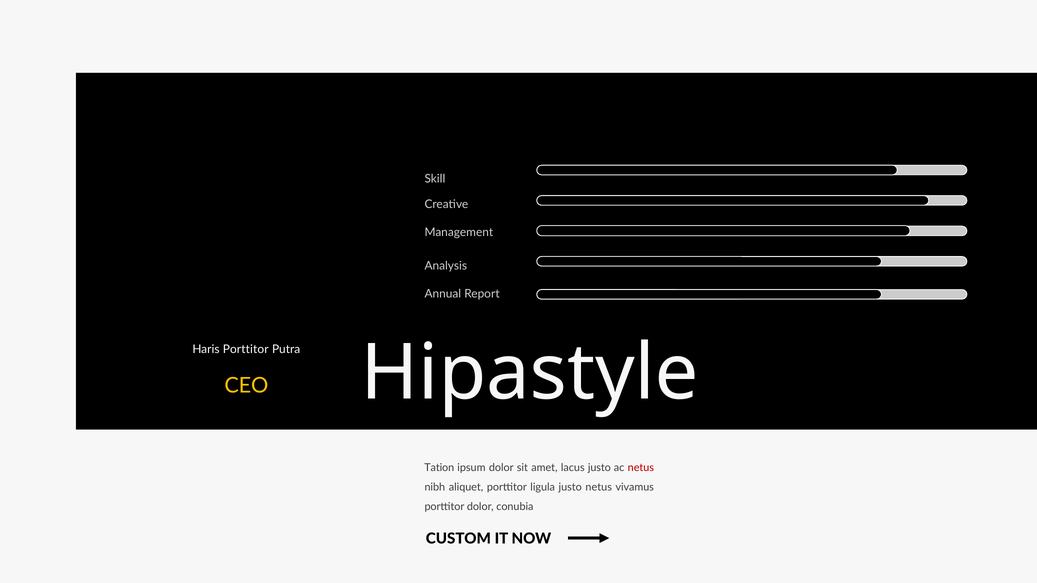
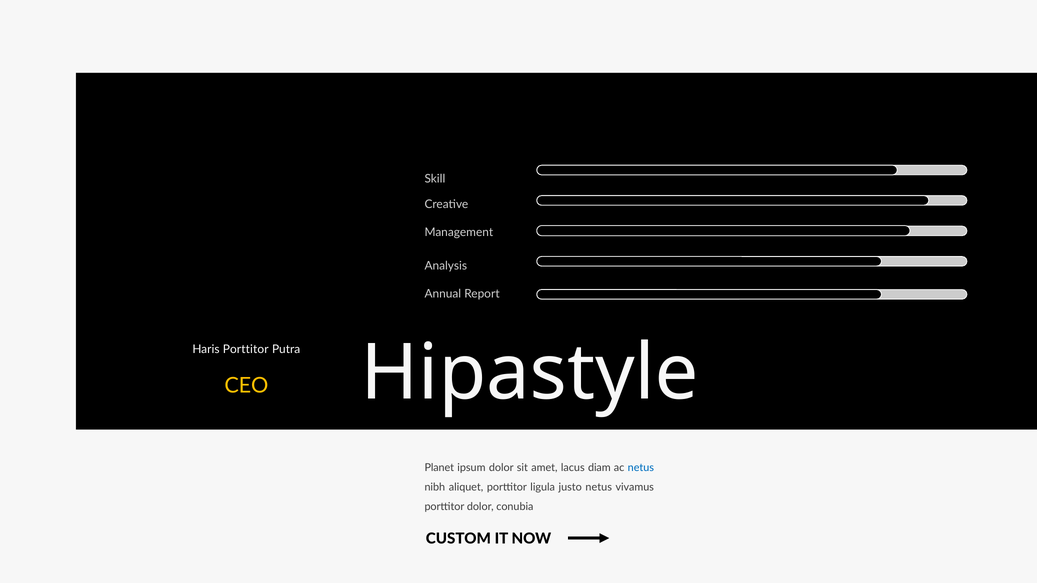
Tation: Tation -> Planet (439, 468)
lacus justo: justo -> diam (599, 468)
netus colour: red -> blue (641, 468)
